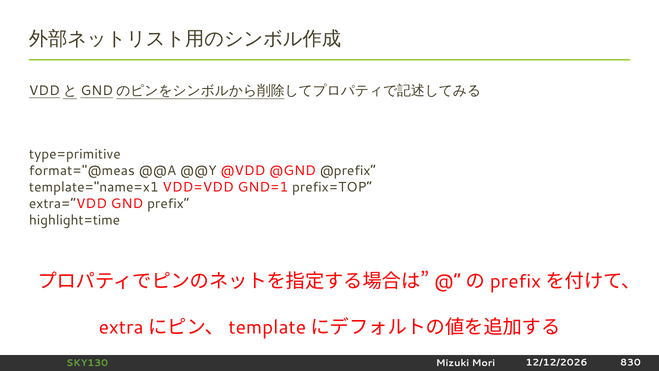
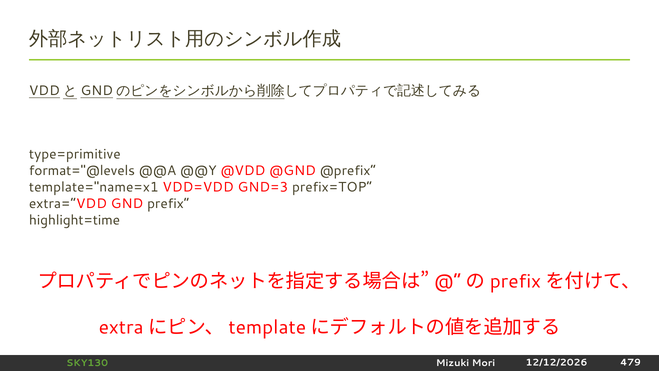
format="@meas: format="@meas -> format="@levels (82, 170)
GND=1: GND=1 -> GND=3 (263, 187)
830: 830 -> 479 (631, 362)
